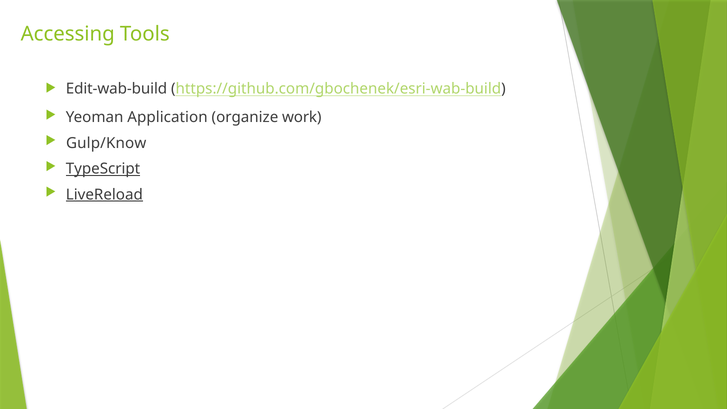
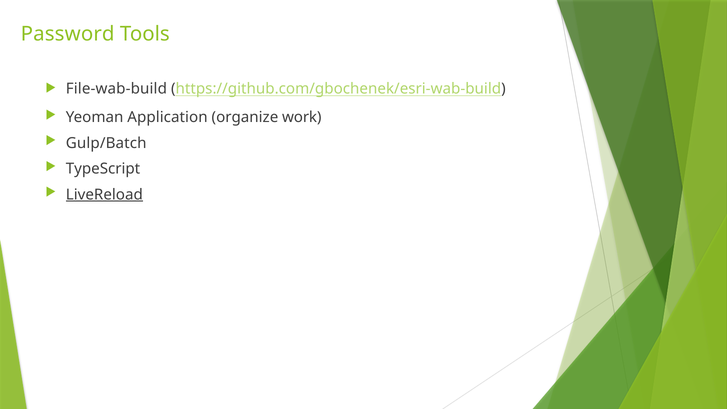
Accessing: Accessing -> Password (68, 34)
Edit-wab-build: Edit-wab-build -> File-wab-build (116, 89)
Gulp/Know: Gulp/Know -> Gulp/Batch (106, 143)
TypeScript underline: present -> none (103, 169)
